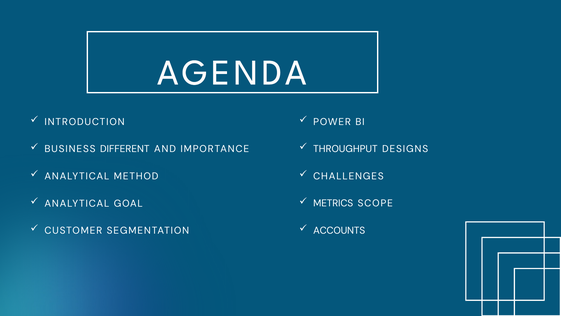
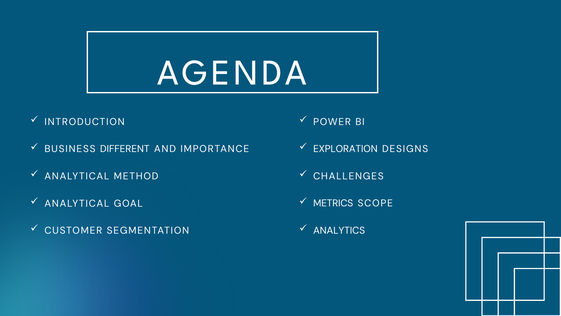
THROUGHPUT: THROUGHPUT -> EXPLORATION (345, 149)
ACCOUNTS: ACCOUNTS -> ANALYTICS (339, 230)
